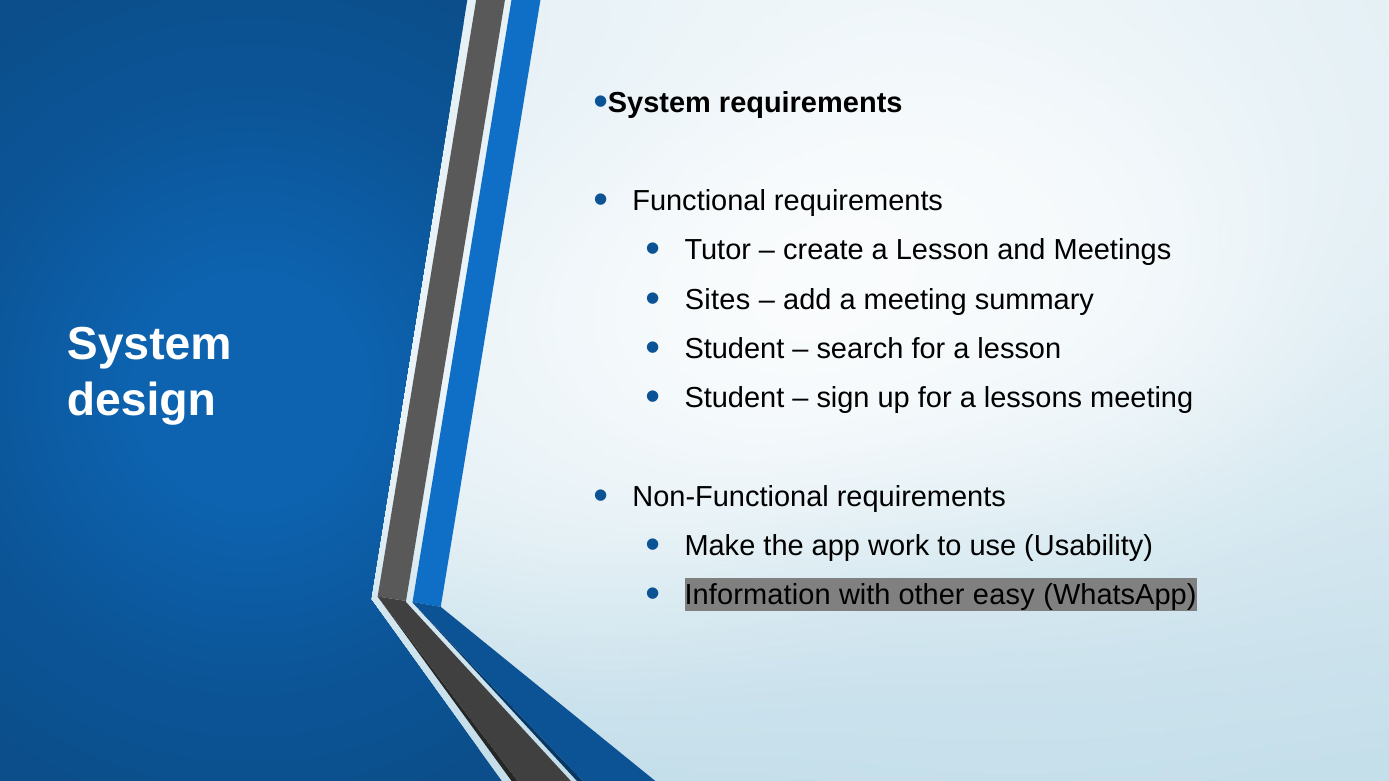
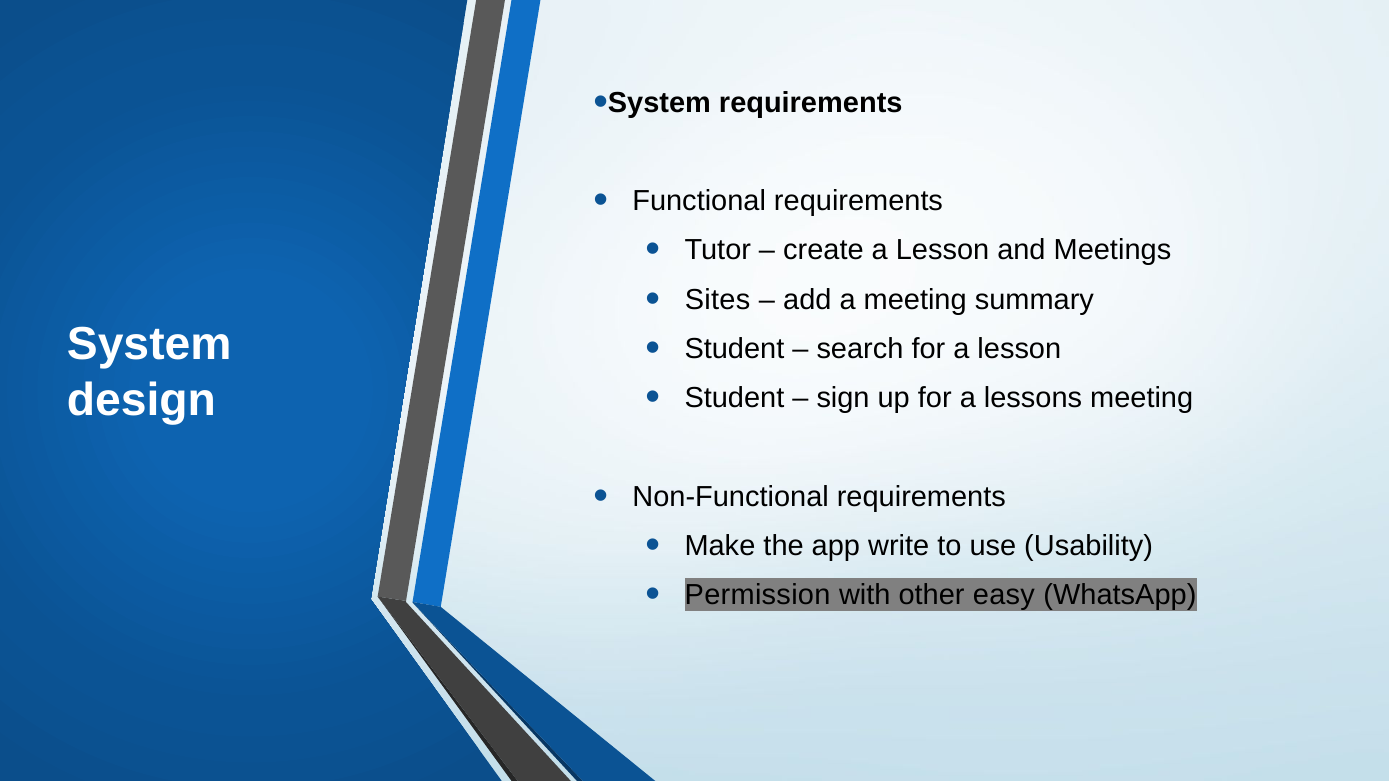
work: work -> write (899, 546)
Information: Information -> Permission (758, 595)
